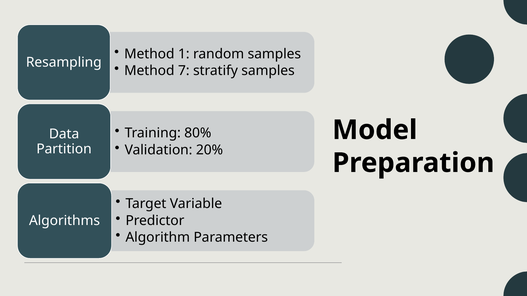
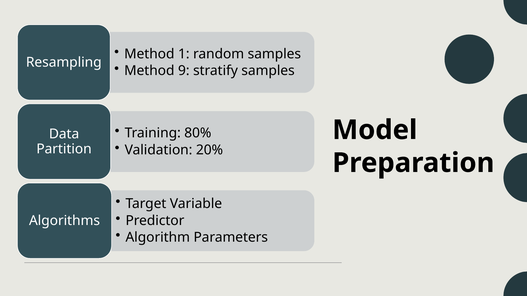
7: 7 -> 9 (184, 71)
